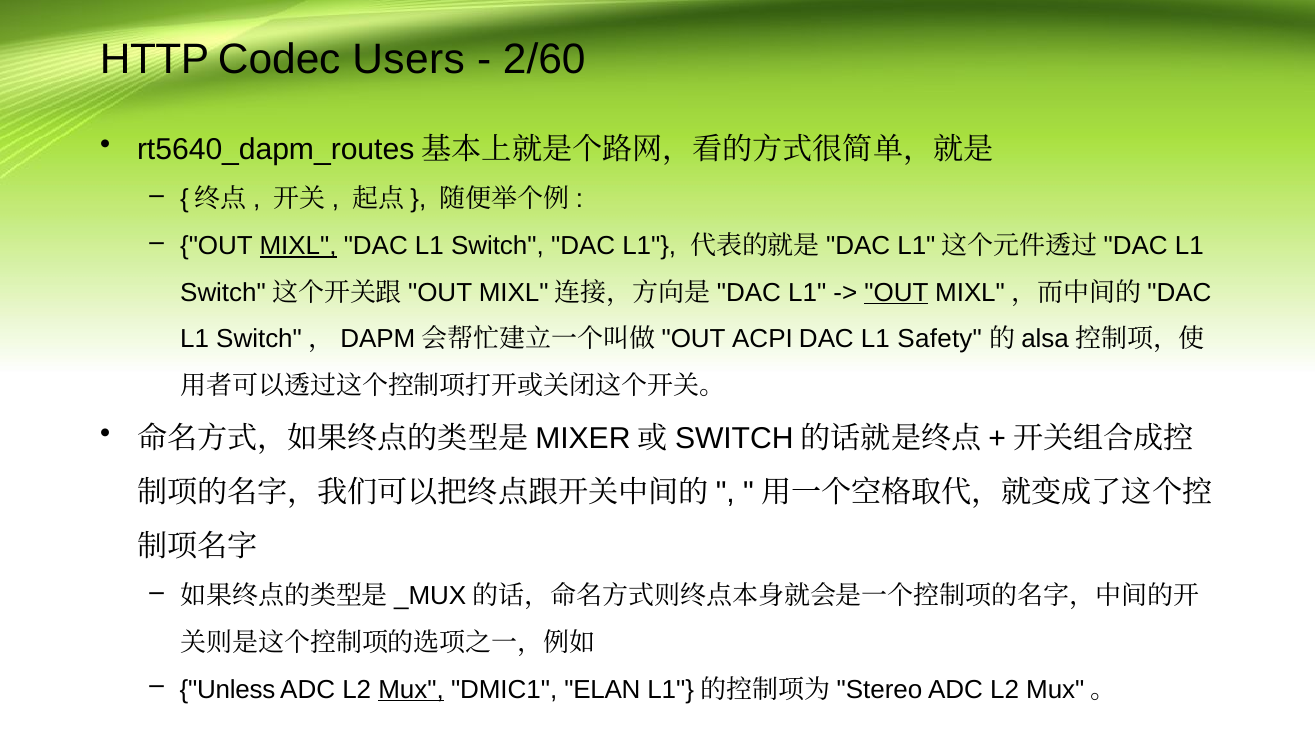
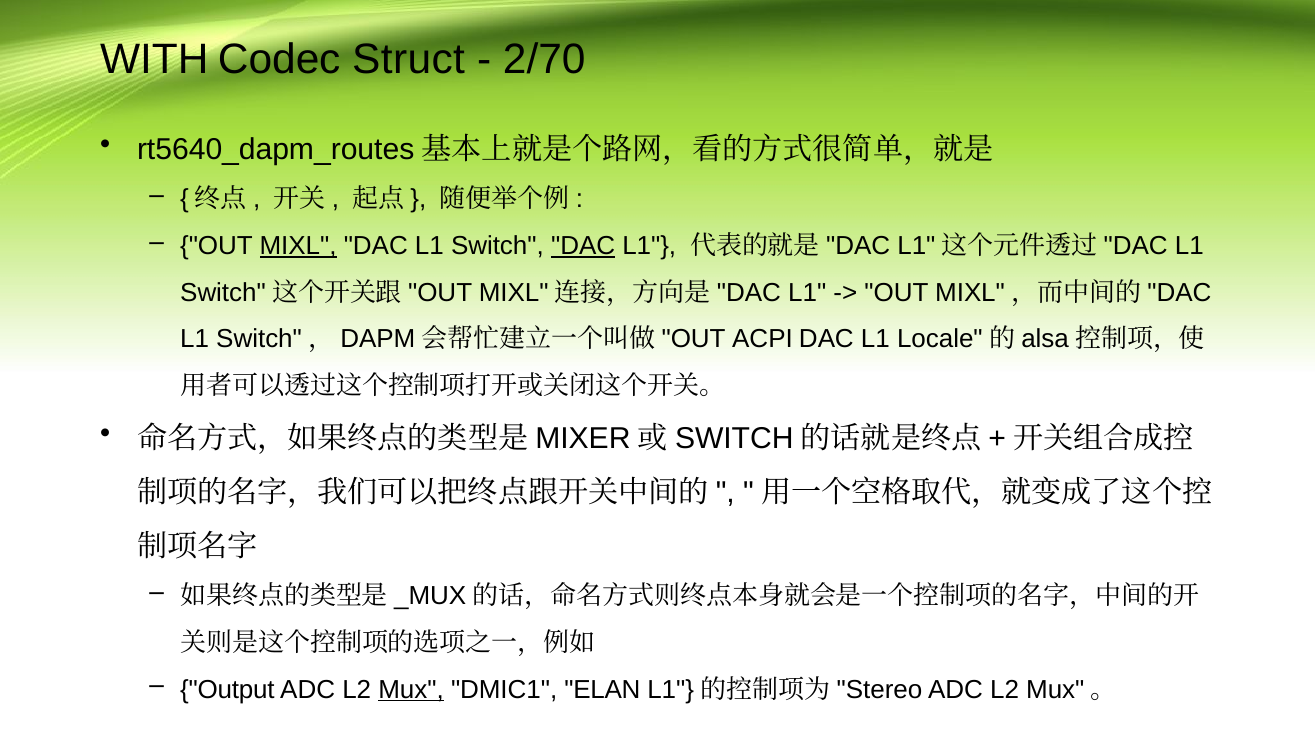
HTTP: HTTP -> WITH (154, 59)
Users: Users -> Struct (409, 59)
2/60: 2/60 -> 2/70 (544, 59)
DAC underline: none -> present (583, 246)
OUT underline: present -> none (896, 292)
Safety: Safety -> Locale (940, 339)
Unless: Unless -> Output (227, 689)
